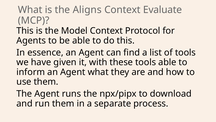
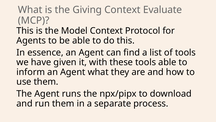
Aligns: Aligns -> Giving (87, 10)
